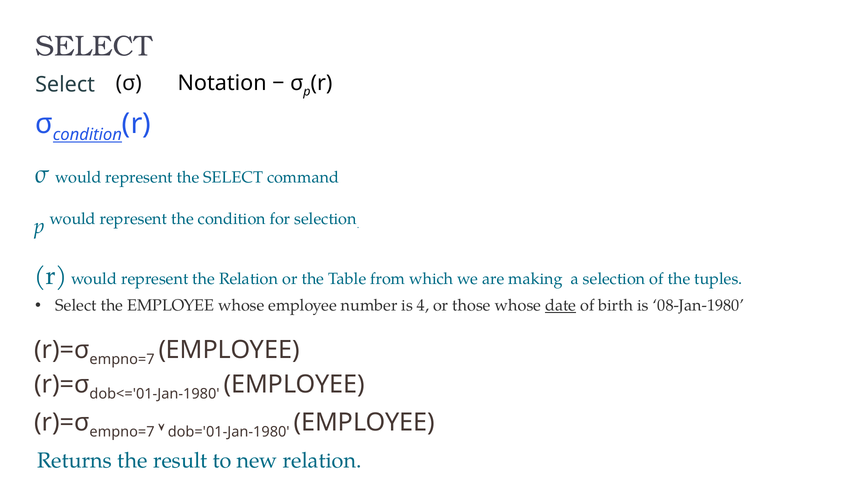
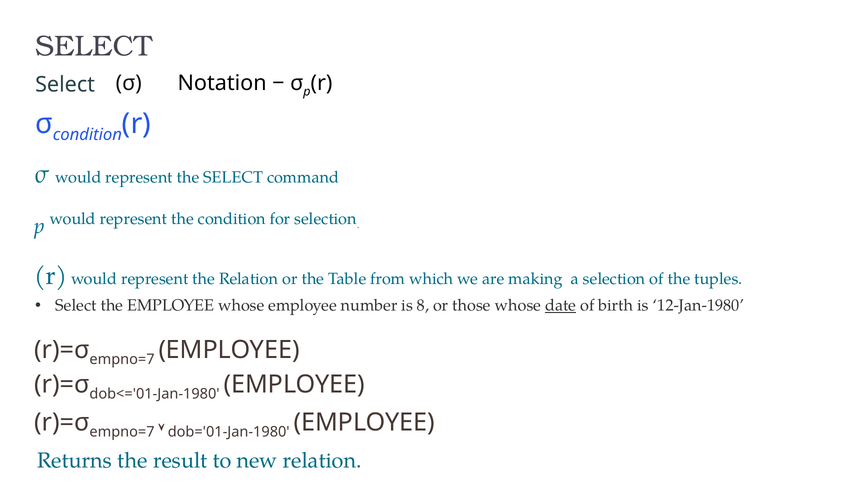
condition underline: present -> none (87, 135)
4: 4 -> 8 (423, 305)
08-Jan-1980: 08-Jan-1980 -> 12-Jan-1980 (698, 305)
